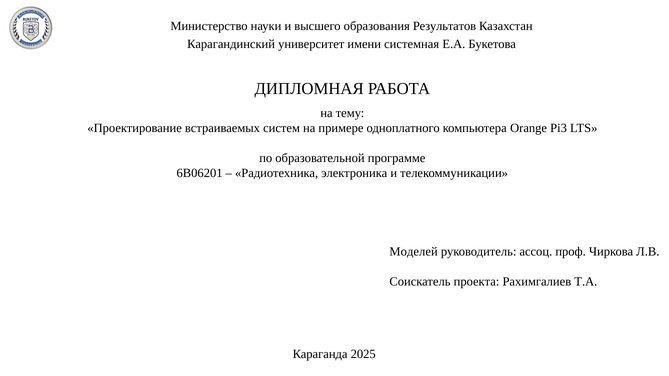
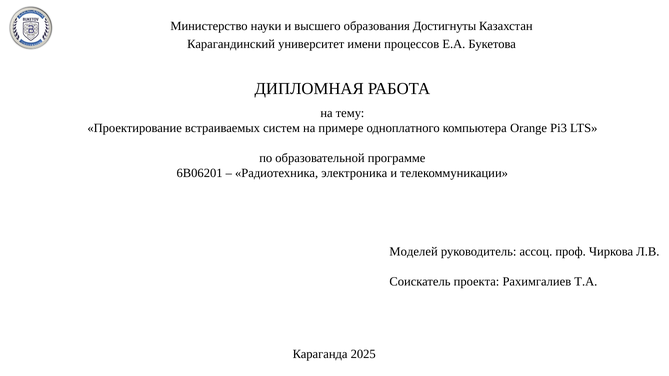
Результатов: Результатов -> Достигнуты (444, 26)
системная: системная -> процессов (412, 44)
